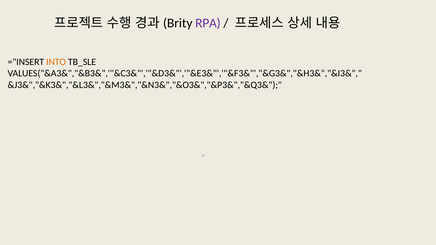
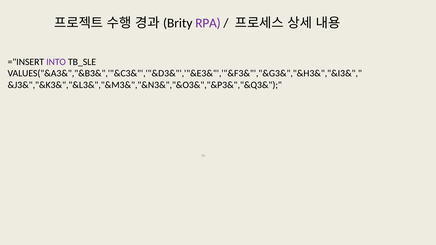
INTO colour: orange -> purple (56, 62)
